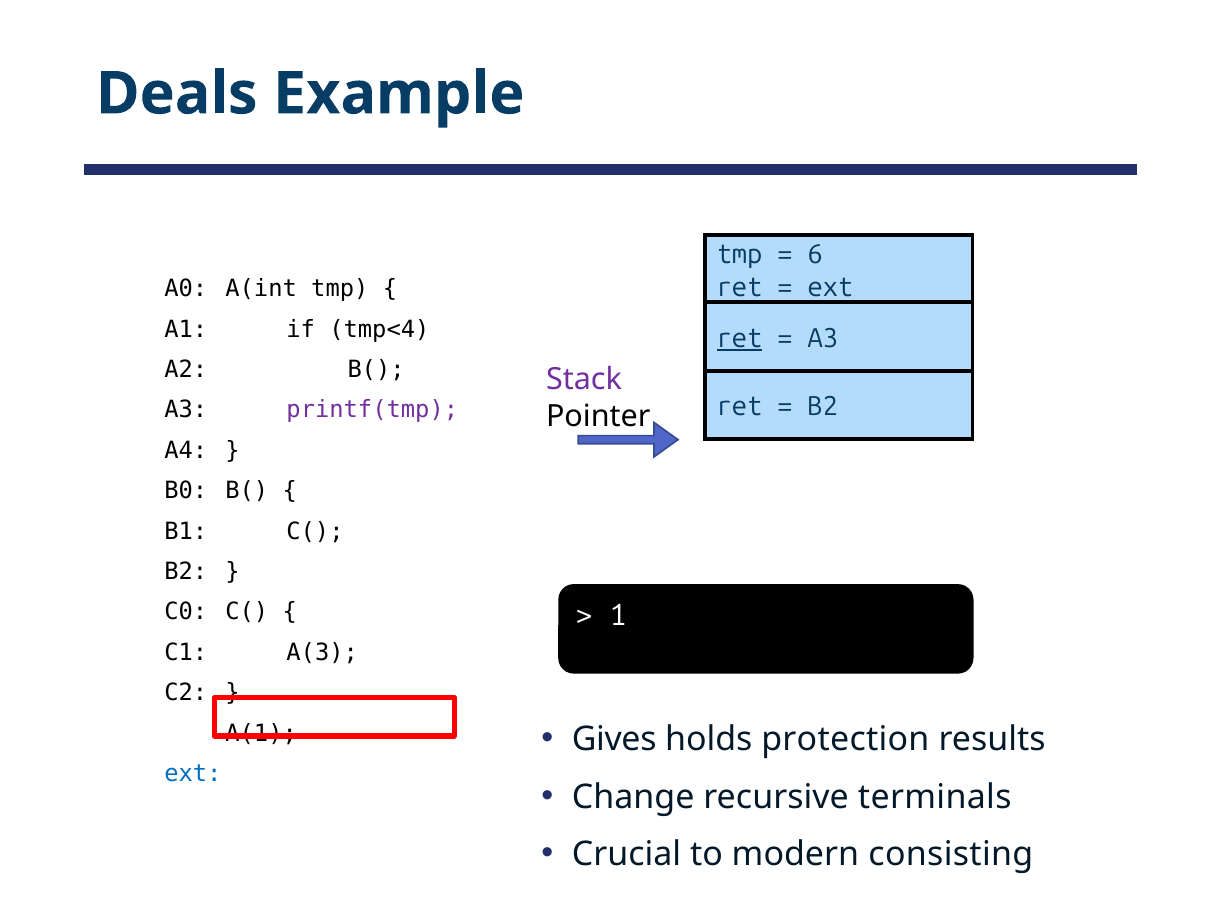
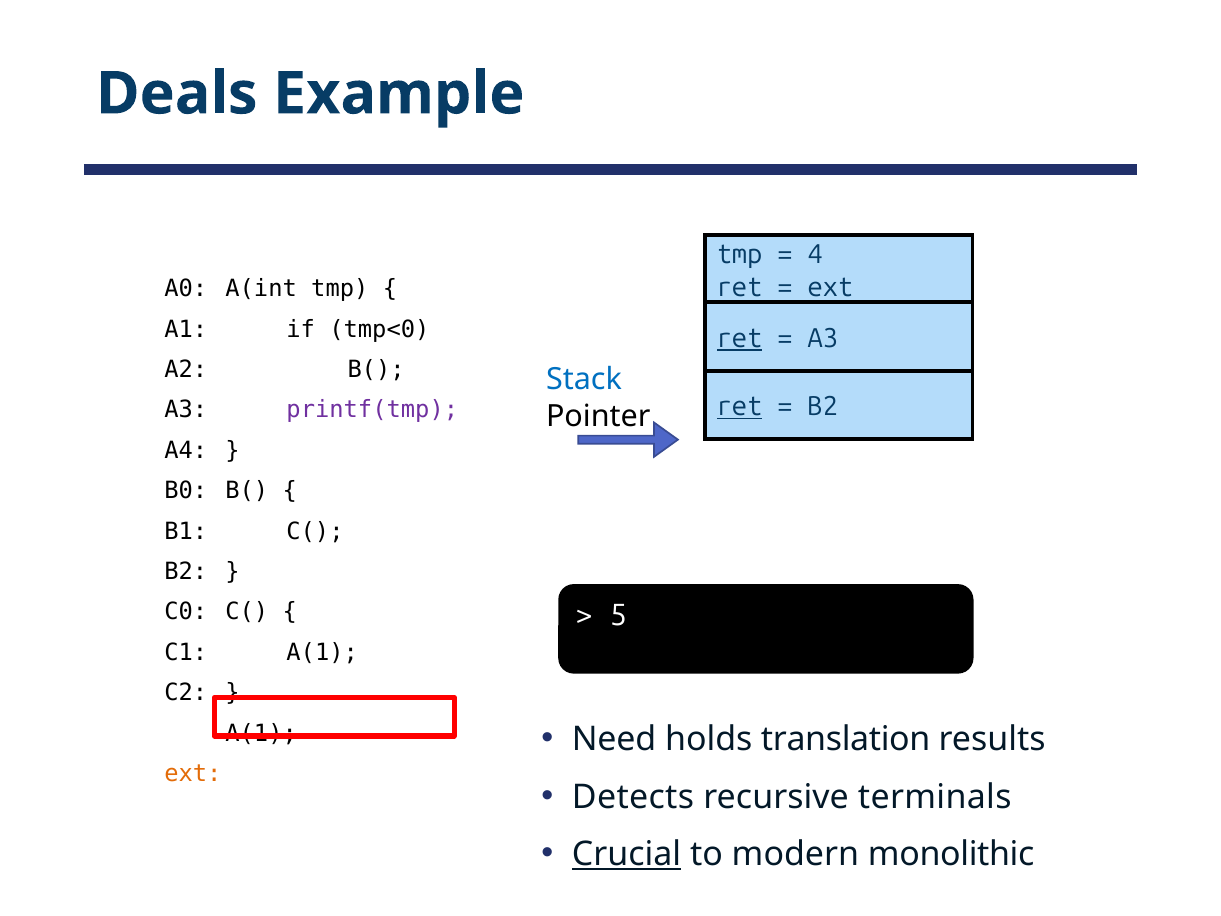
6: 6 -> 4 (815, 254)
tmp<4: tmp<4 -> tmp<0 (379, 329)
Stack colour: purple -> blue (584, 380)
ret underline: none -> present (740, 407)
1: 1 -> 5 (618, 616)
C1 A(3: A(3 -> A(1 (322, 652)
Gives: Gives -> Need (614, 739)
protection: protection -> translation (846, 739)
ext colour: blue -> orange (193, 773)
Change: Change -> Detects (633, 797)
Crucial underline: none -> present (626, 854)
consisting: consisting -> monolithic (951, 854)
